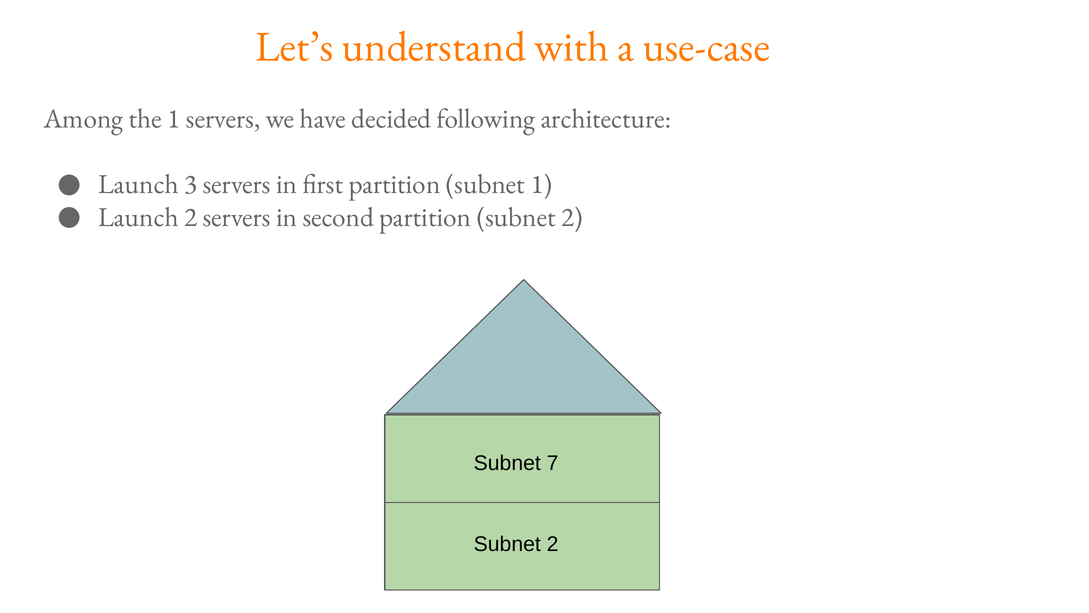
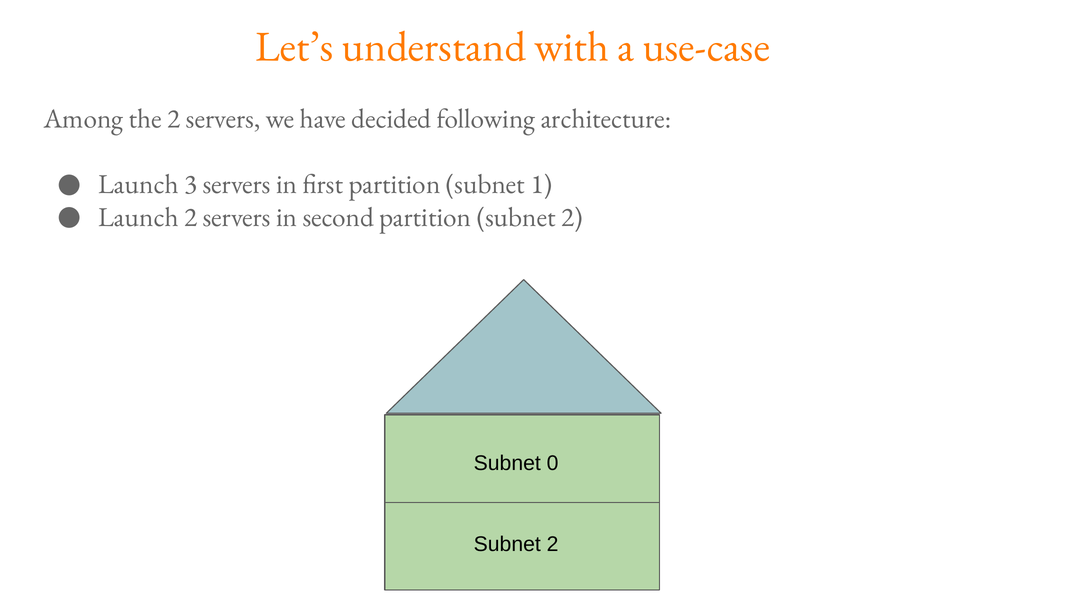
the 1: 1 -> 2 (174, 119)
7: 7 -> 0 (553, 463)
